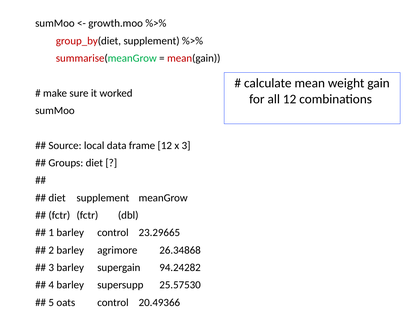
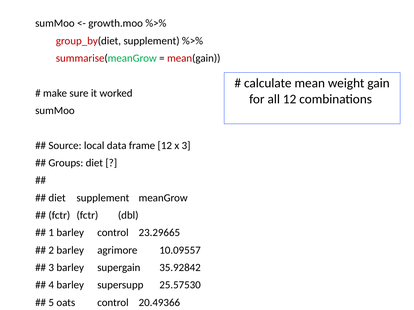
26.34868: 26.34868 -> 10.09557 (180, 251)
94.24282: 94.24282 -> 35.92842 (180, 268)
